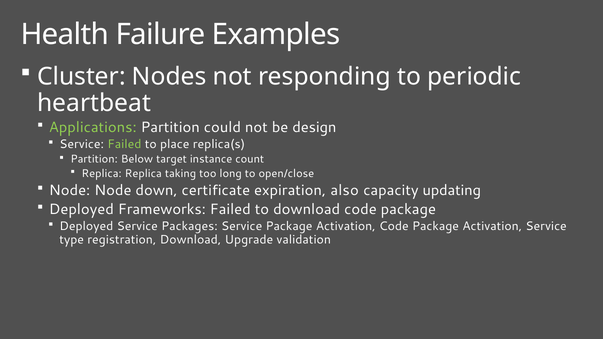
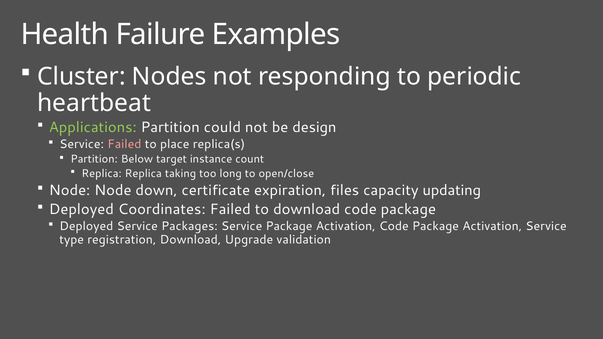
Failed colour: light green -> pink (124, 144)
also: also -> files (345, 190)
Frameworks: Frameworks -> Coordinates (162, 209)
